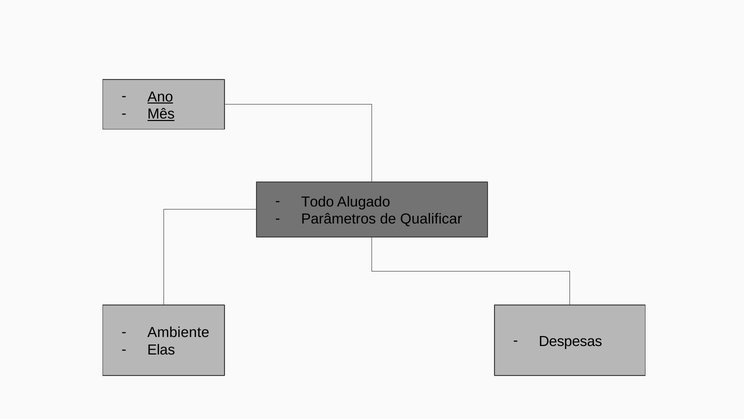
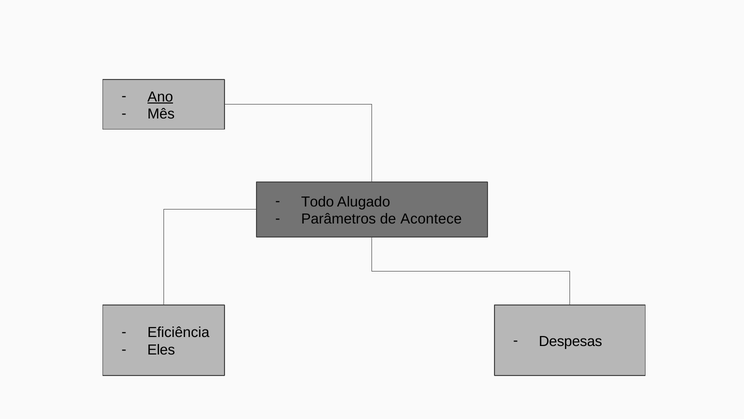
Mês underline: present -> none (161, 114)
Qualificar: Qualificar -> Acontece (431, 219)
Ambiente: Ambiente -> Eficiência (178, 332)
Elas: Elas -> Eles (161, 350)
